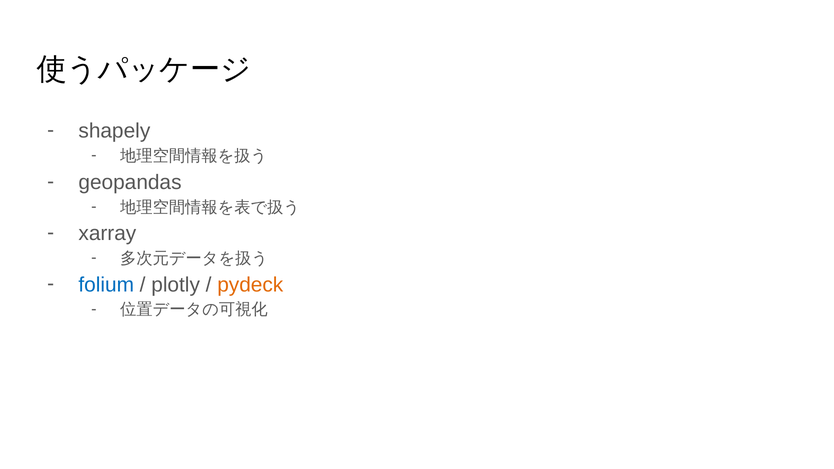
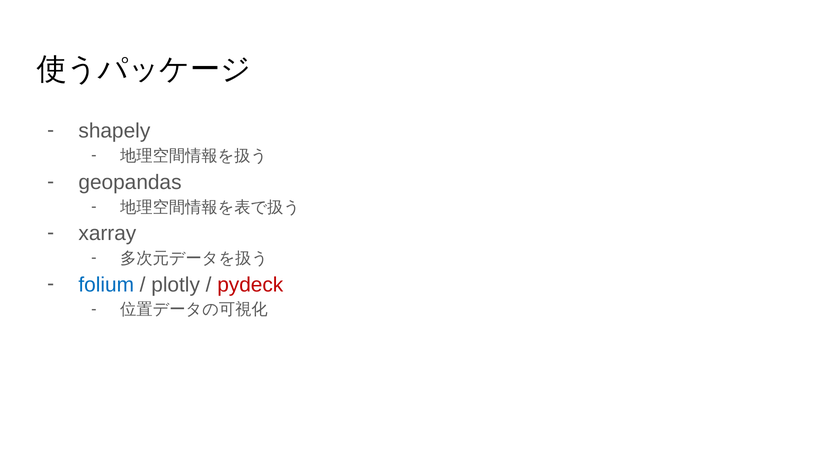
pydeck colour: orange -> red (250, 285)
